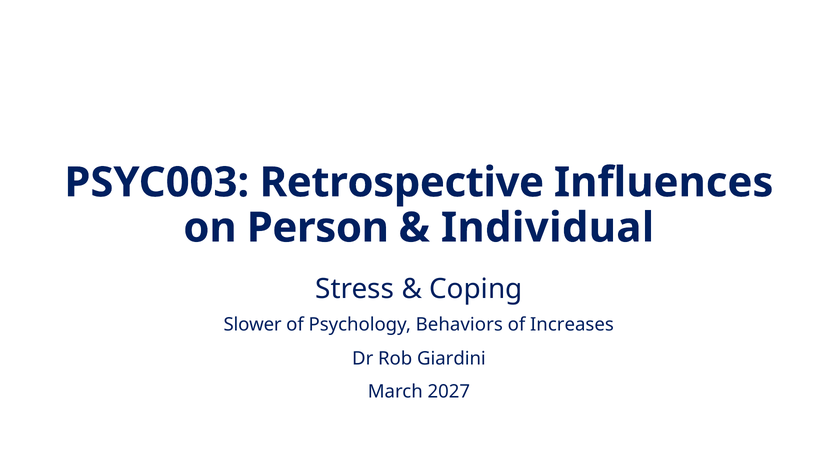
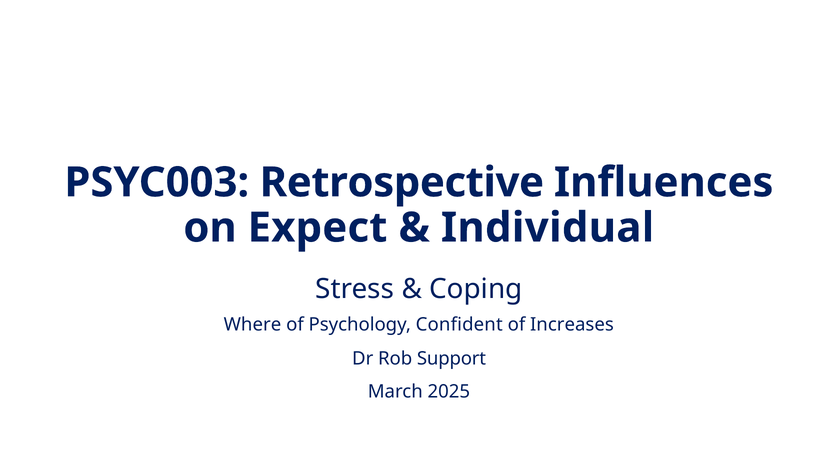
Person: Person -> Expect (318, 228)
Slower: Slower -> Where (252, 325)
Behaviors: Behaviors -> Confident (459, 325)
Giardini: Giardini -> Support (452, 359)
2027: 2027 -> 2025 (449, 392)
